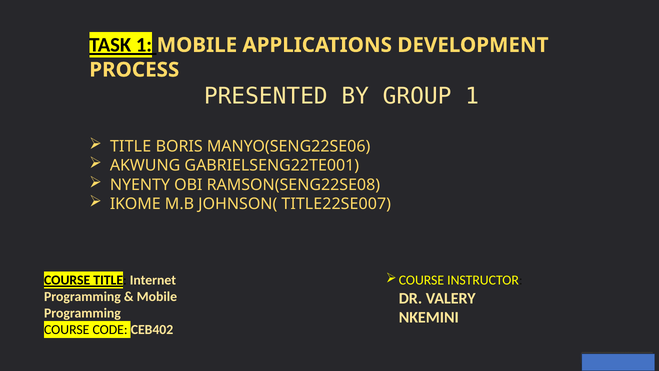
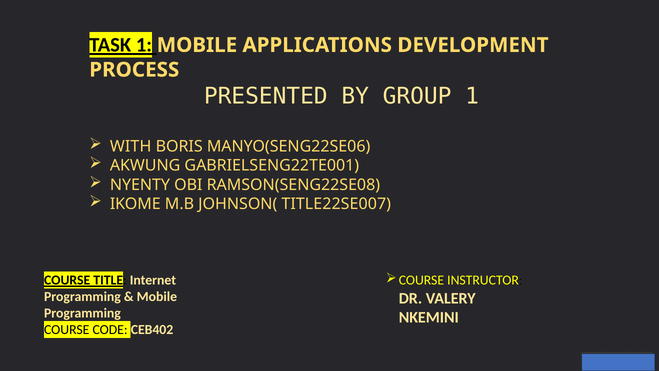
TITLE: TITLE -> WITH (131, 146)
